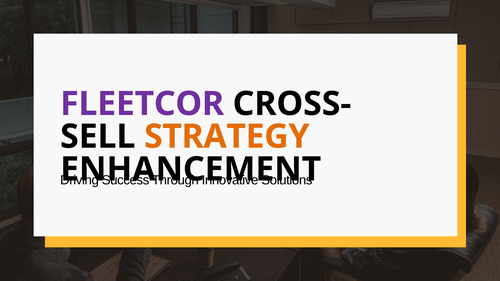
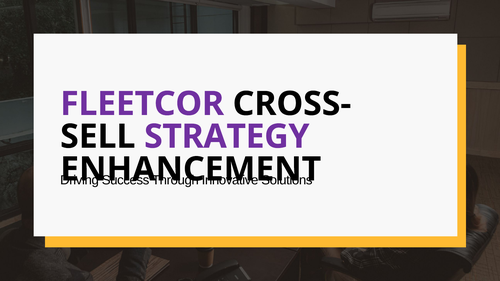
STRATEGY colour: orange -> purple (227, 137)
